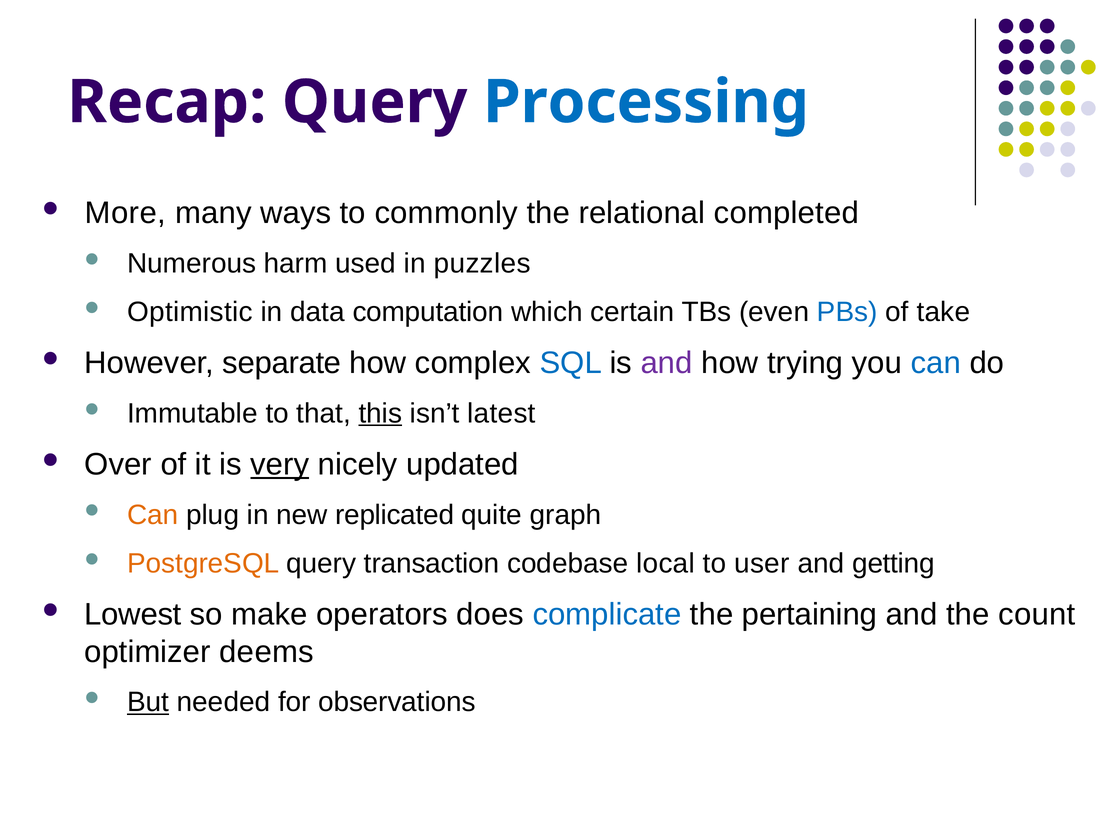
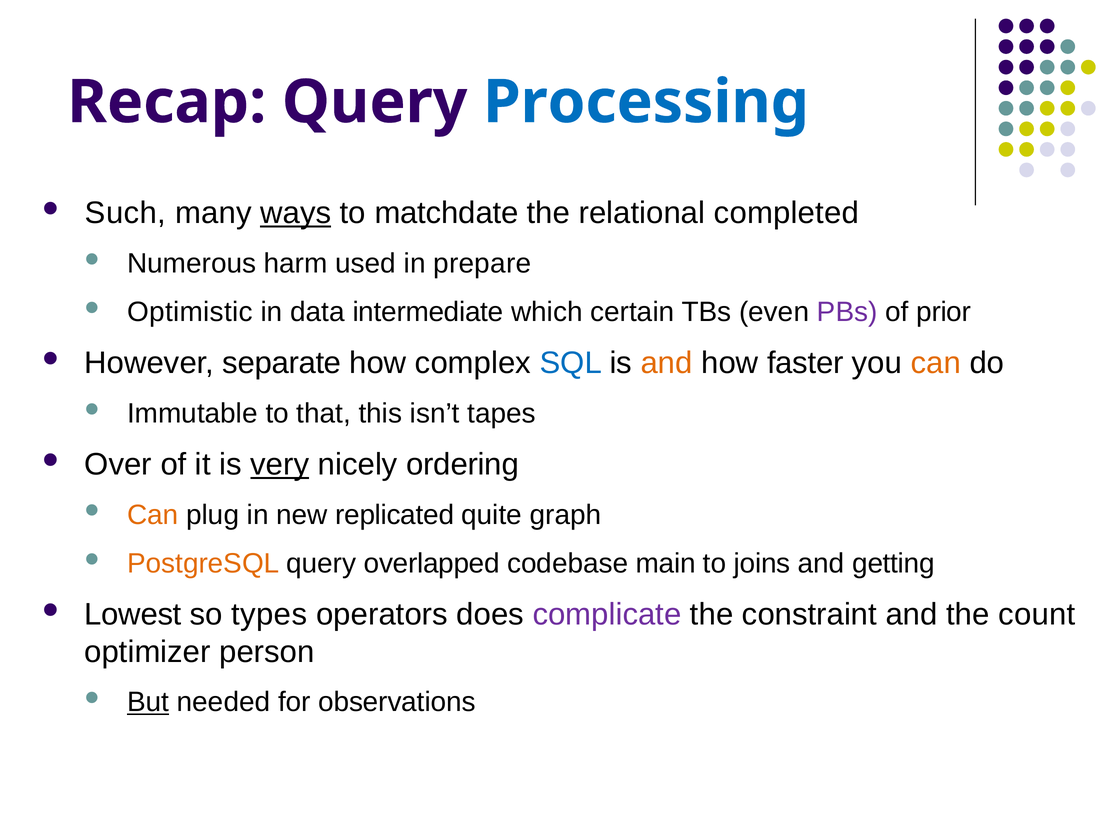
More: More -> Such (125, 213)
ways underline: none -> present (296, 213)
commonly: commonly -> matchdate (446, 213)
puzzles: puzzles -> prepare (482, 263)
computation: computation -> intermediate (428, 312)
PBs colour: blue -> purple (847, 312)
take: take -> prior (944, 312)
and colour: purple -> orange (667, 363)
trying: trying -> faster (805, 363)
can colour: blue -> orange (936, 363)
this underline: present -> none (380, 413)
latest: latest -> tapes (502, 413)
updated: updated -> ordering (463, 465)
transaction: transaction -> overlapped (432, 563)
local: local -> main (666, 563)
user: user -> joins (762, 563)
make: make -> types (269, 615)
complicate colour: blue -> purple (607, 615)
pertaining: pertaining -> constraint (809, 615)
deems: deems -> person (267, 652)
